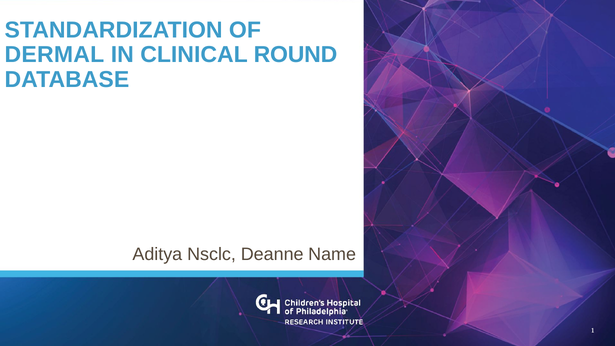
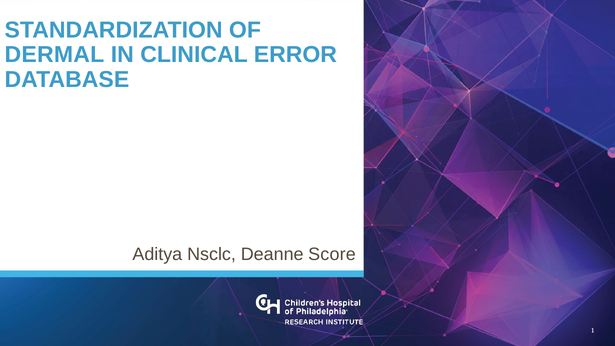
ROUND: ROUND -> ERROR (295, 55)
Name: Name -> Score (332, 254)
